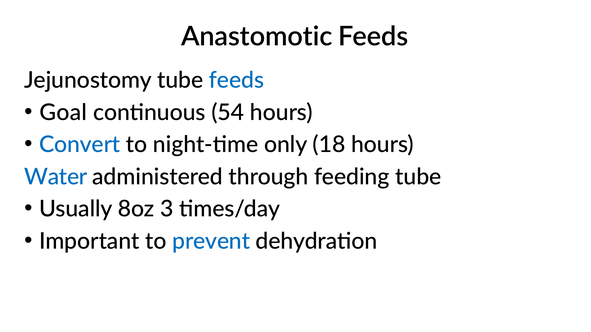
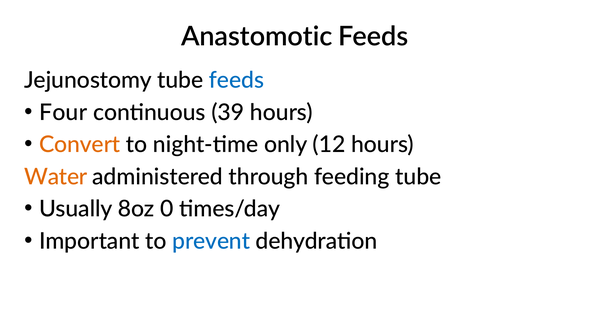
Goal: Goal -> Four (63, 113)
54: 54 -> 39 (228, 113)
Convert colour: blue -> orange (80, 145)
18: 18 -> 12 (329, 145)
Water colour: blue -> orange (56, 177)
3: 3 -> 0 (167, 209)
